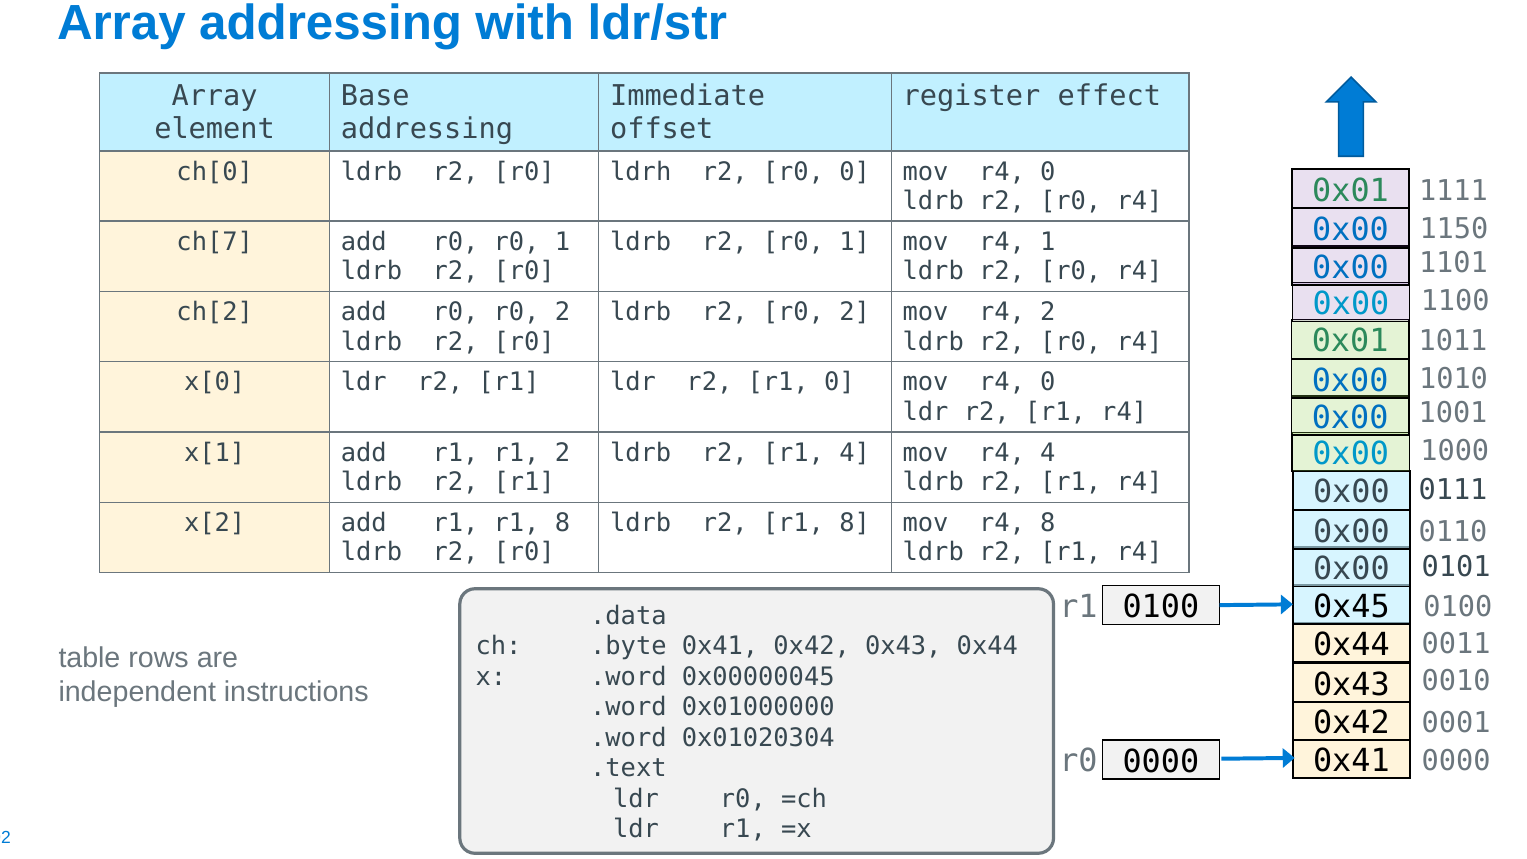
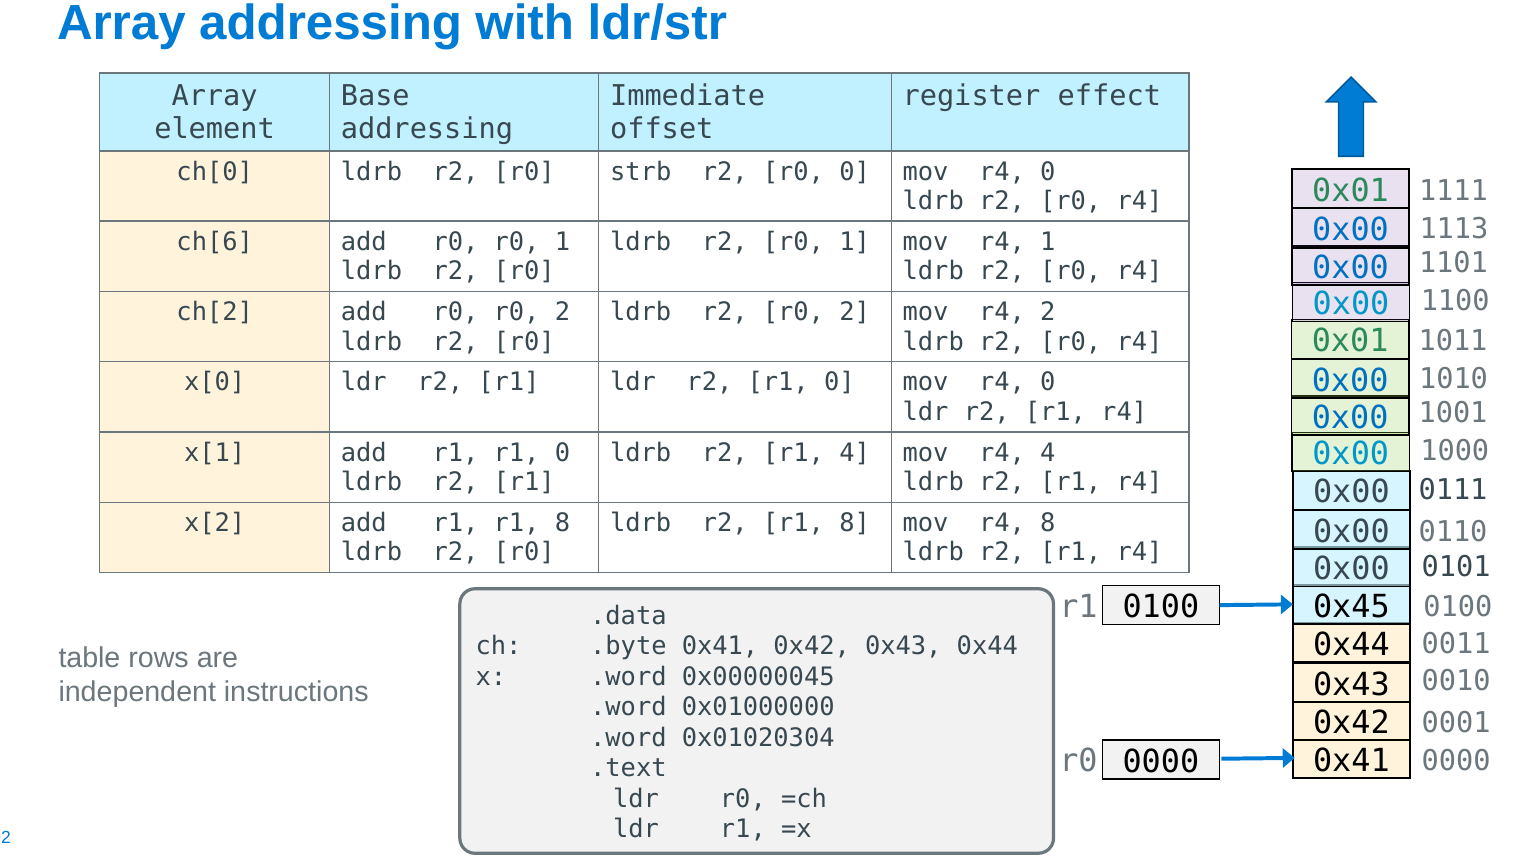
ldrh: ldrh -> strb (641, 172)
1150: 1150 -> 1113 (1454, 229)
ch[7: ch[7 -> ch[6 (215, 242)
r1 r1 2: 2 -> 0 (563, 453)
